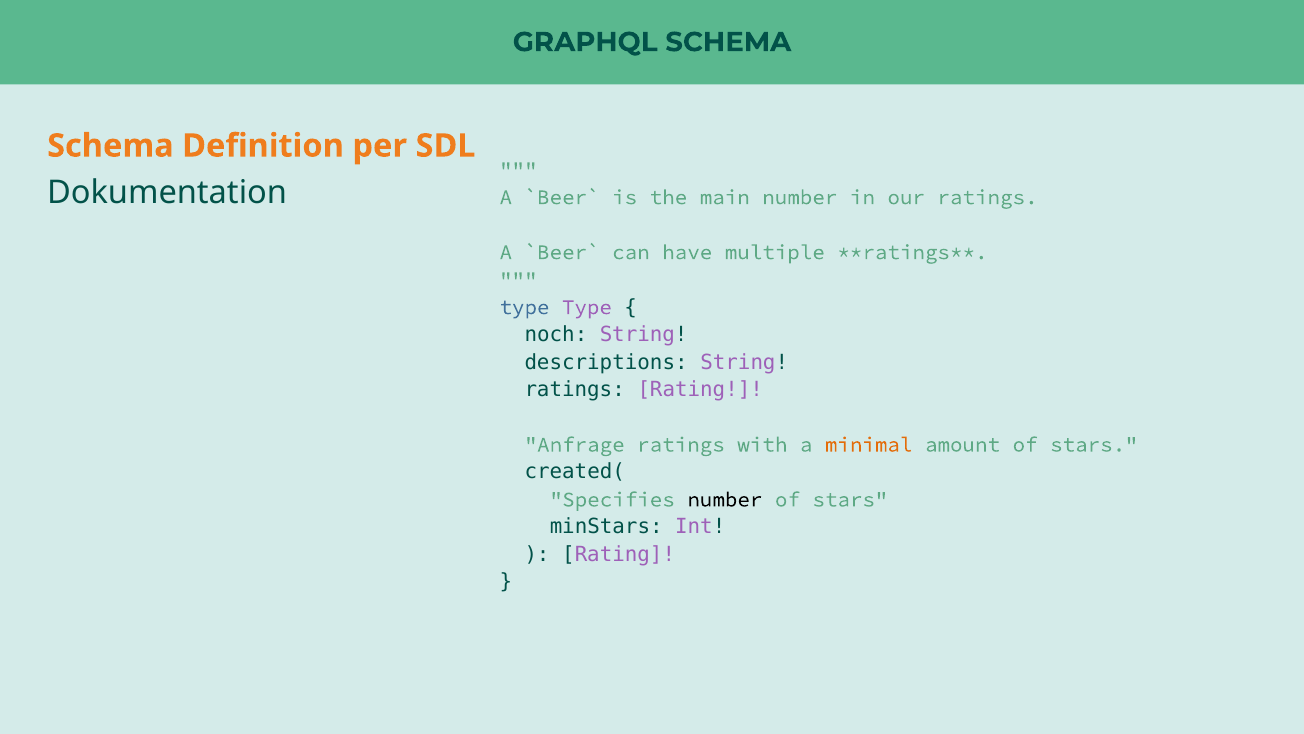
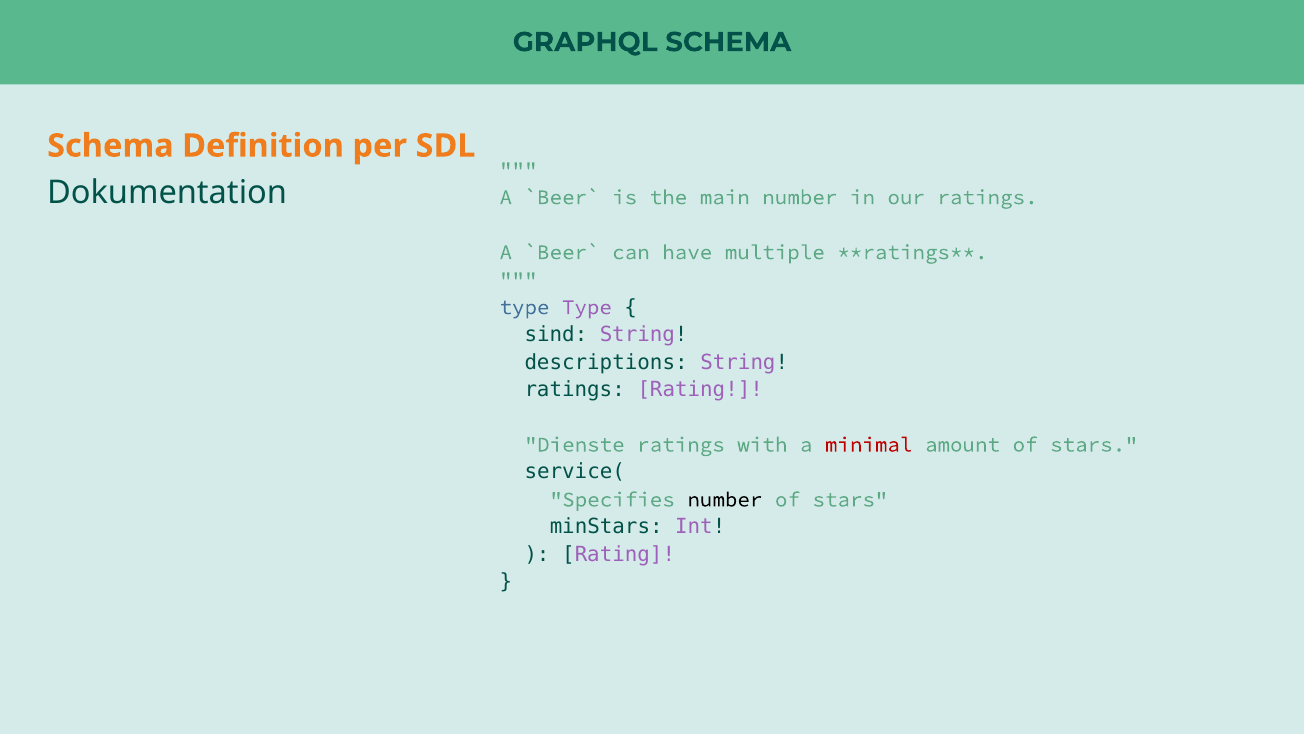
noch: noch -> sind (556, 334)
Anfrage: Anfrage -> Dienste (575, 444)
minimal colour: orange -> red (869, 444)
created(: created( -> service( (575, 472)
